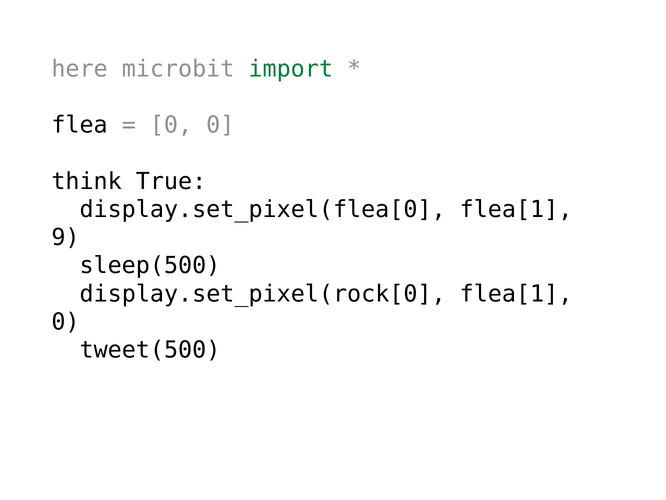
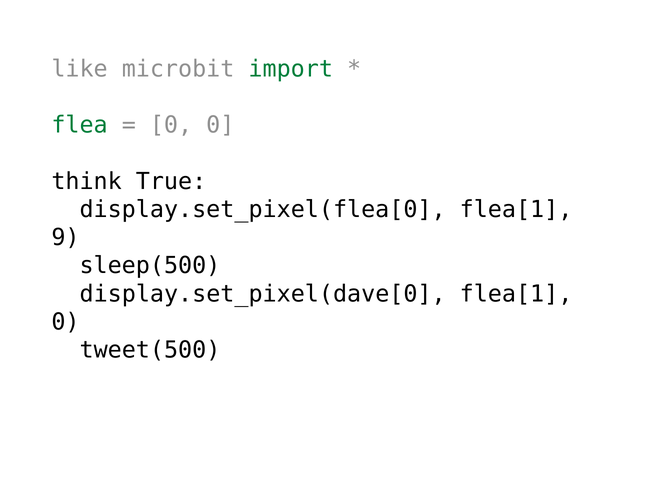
here: here -> like (80, 69)
flea colour: black -> green (80, 125)
display.set_pixel(rock[0: display.set_pixel(rock[0 -> display.set_pixel(dave[0 (263, 294)
